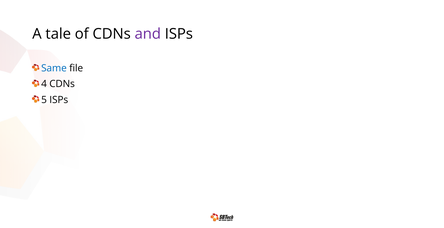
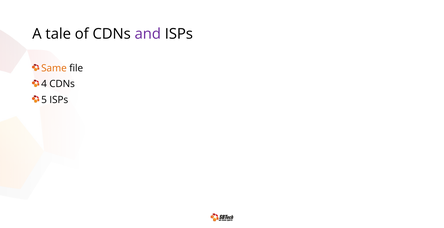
Same colour: blue -> orange (54, 68)
